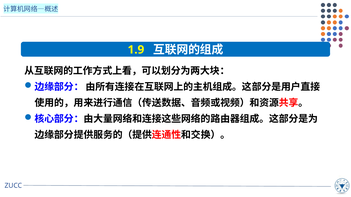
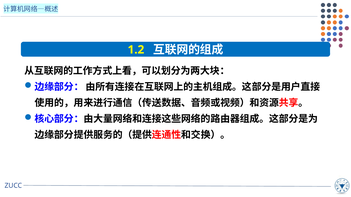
1.9: 1.9 -> 1.2 (136, 50)
